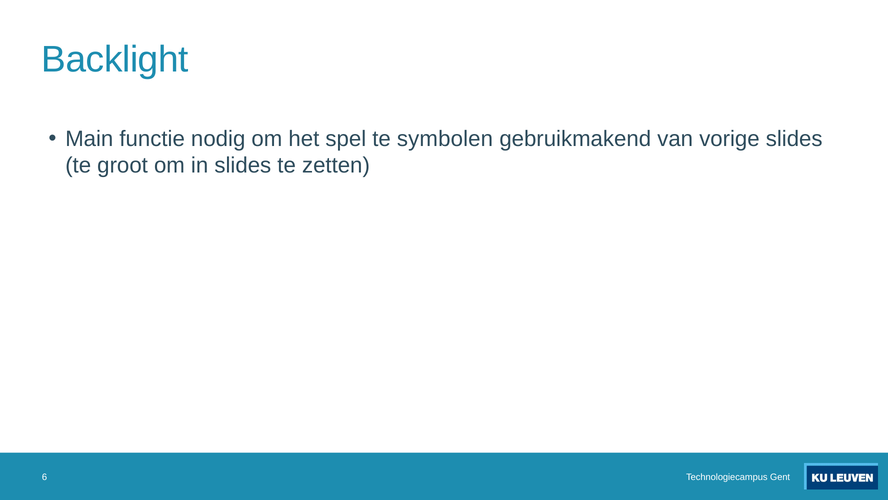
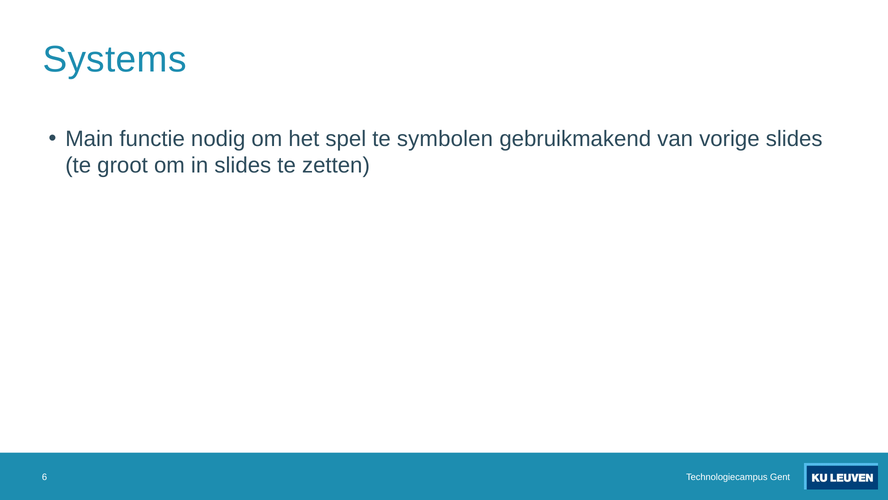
Backlight: Backlight -> Systems (115, 60)
